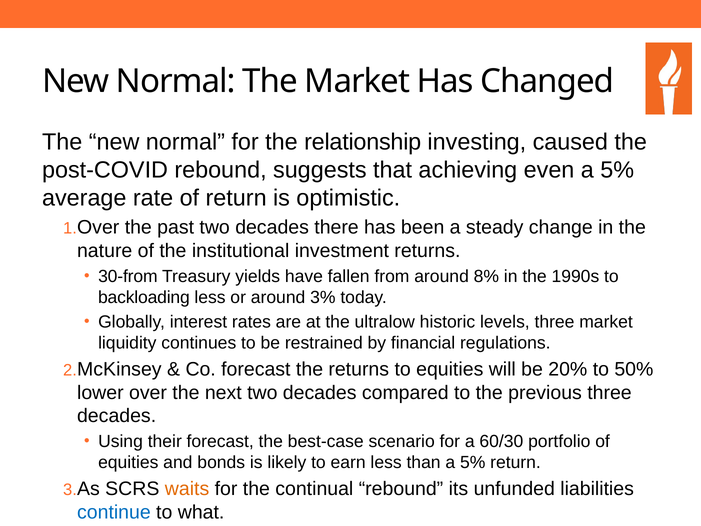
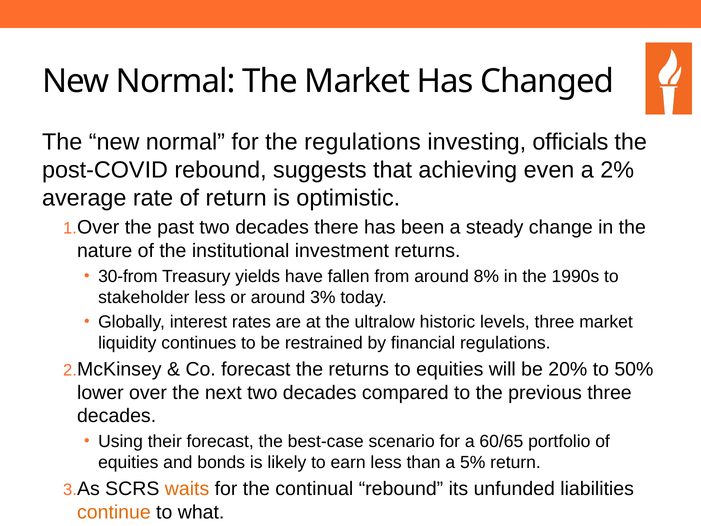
the relationship: relationship -> regulations (362, 142)
caused: caused -> officials (570, 142)
even a 5%: 5% -> 2% (617, 170)
backloading: backloading -> stakeholder (144, 297)
60/30: 60/30 -> 60/65 (501, 441)
continue colour: blue -> orange (114, 512)
